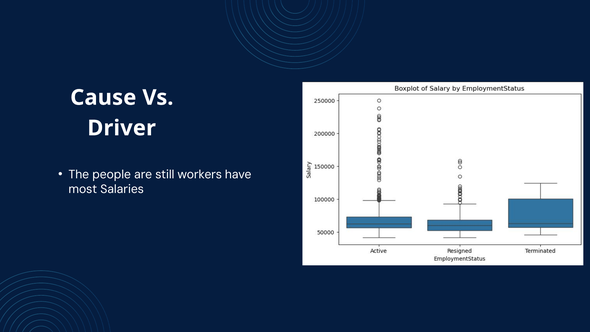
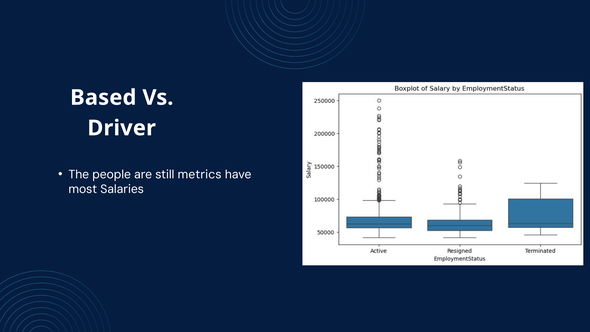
Cause: Cause -> Based (103, 98)
workers: workers -> metrics (200, 174)
